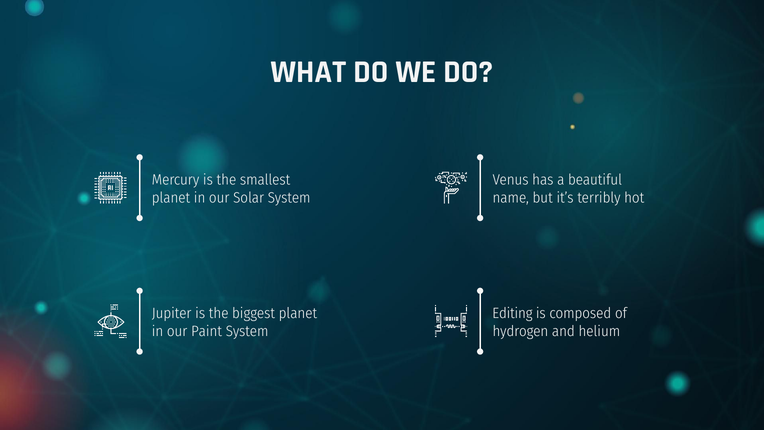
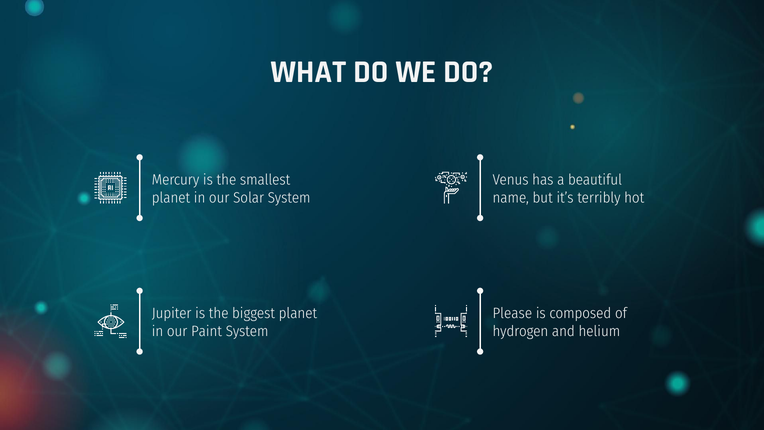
Editing: Editing -> Please (512, 313)
